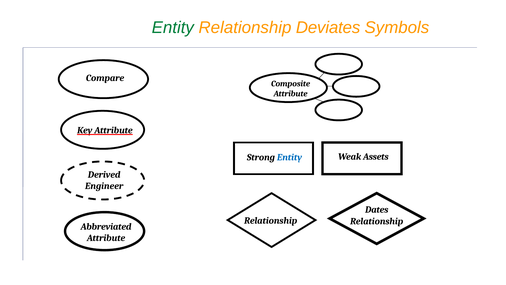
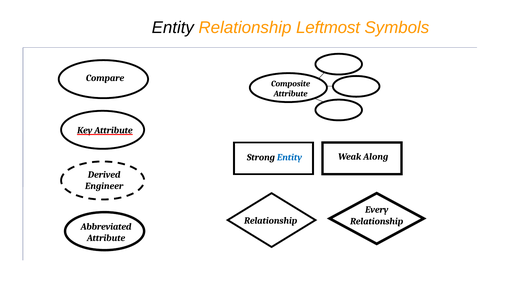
Entity colour: green -> black (173, 27)
Deviates: Deviates -> Leftmost (328, 27)
Assets: Assets -> Along (376, 157)
Dates: Dates -> Every (377, 210)
